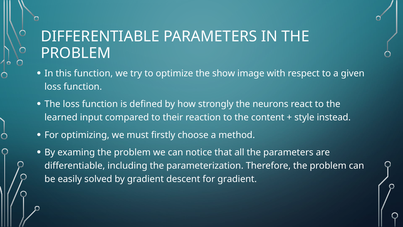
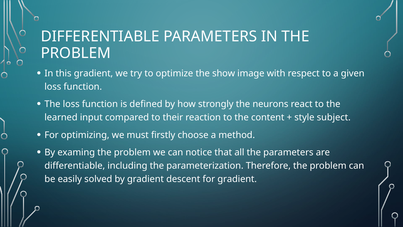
this function: function -> gradient (93, 73)
instead: instead -> subject (334, 117)
